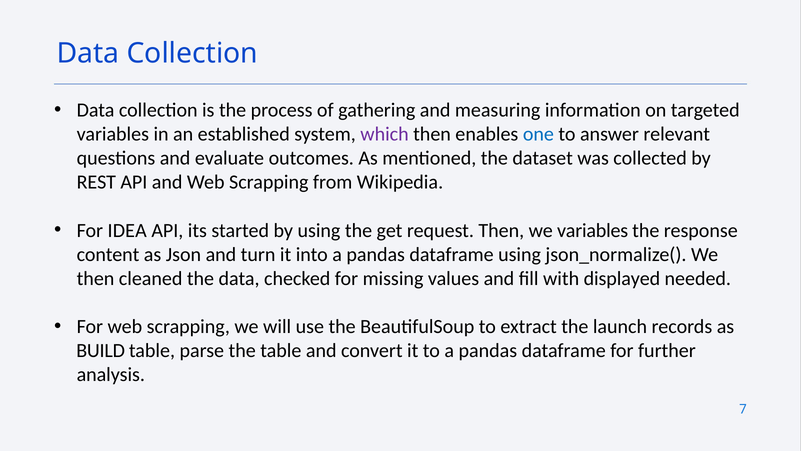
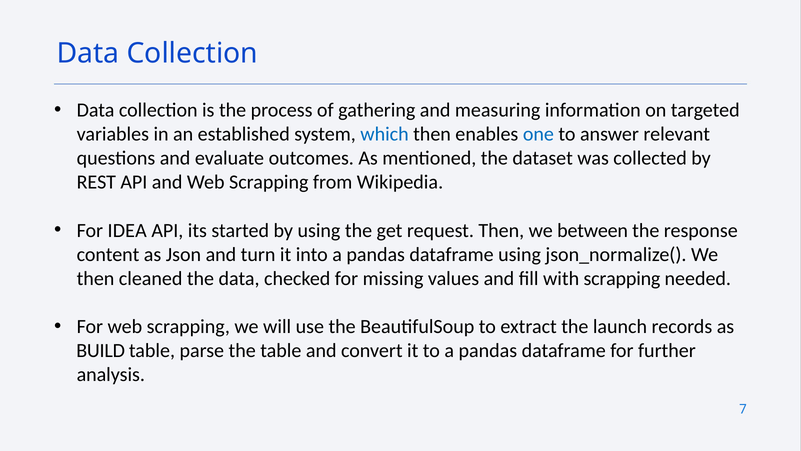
which colour: purple -> blue (384, 134)
we variables: variables -> between (593, 230)
with displayed: displayed -> scrapping (622, 278)
